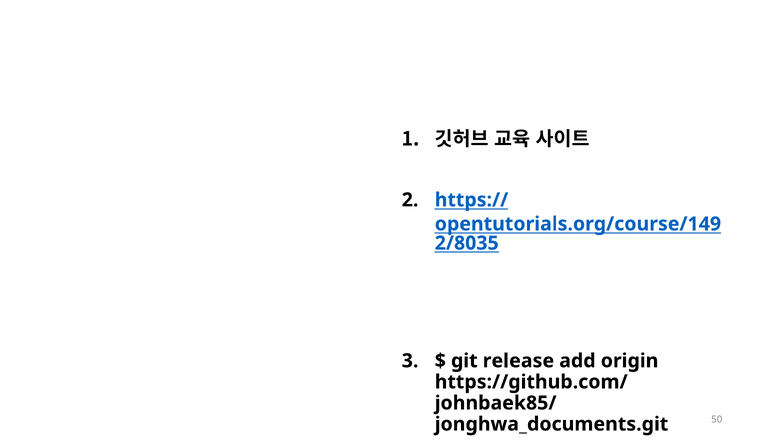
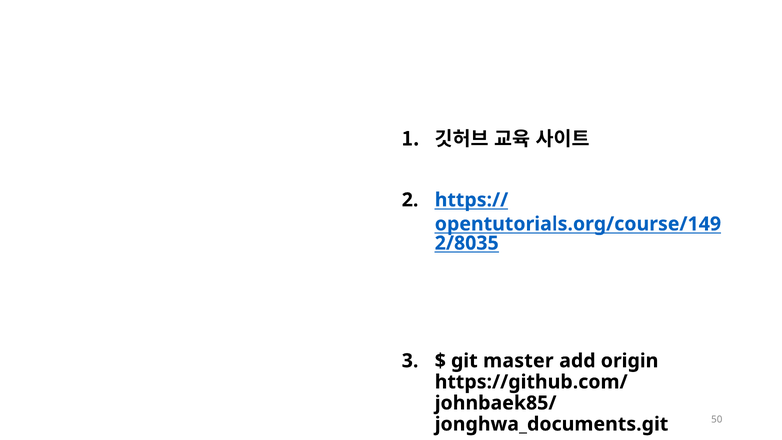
release: release -> master (518, 361)
